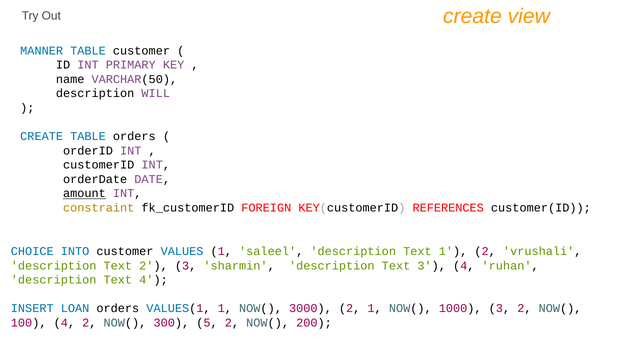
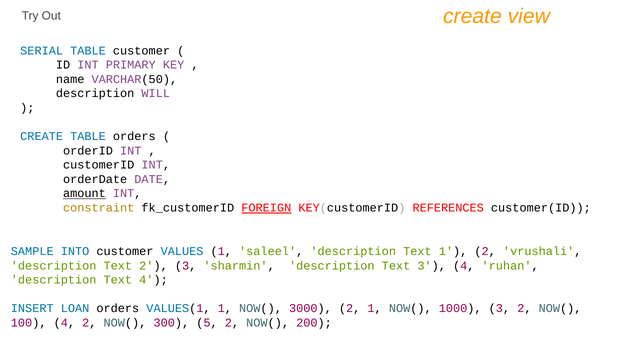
MANNER: MANNER -> SERIAL (42, 51)
FOREIGN underline: none -> present (266, 208)
CHOICE: CHOICE -> SAMPLE (32, 251)
